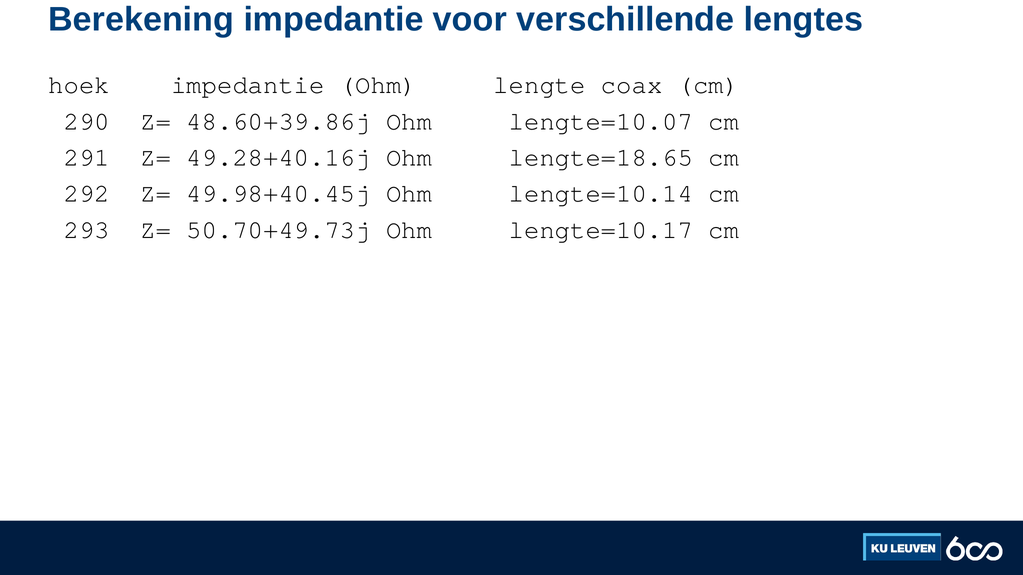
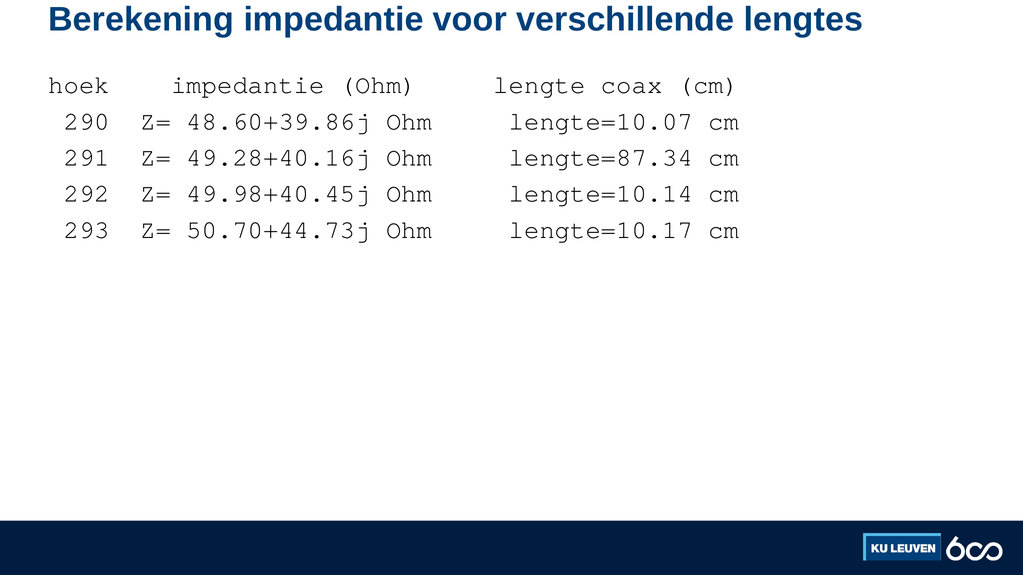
lengte=18.65: lengte=18.65 -> lengte=87.34 (601, 157)
50.70+49.73j: 50.70+49.73j -> 50.70+44.73j (279, 230)
